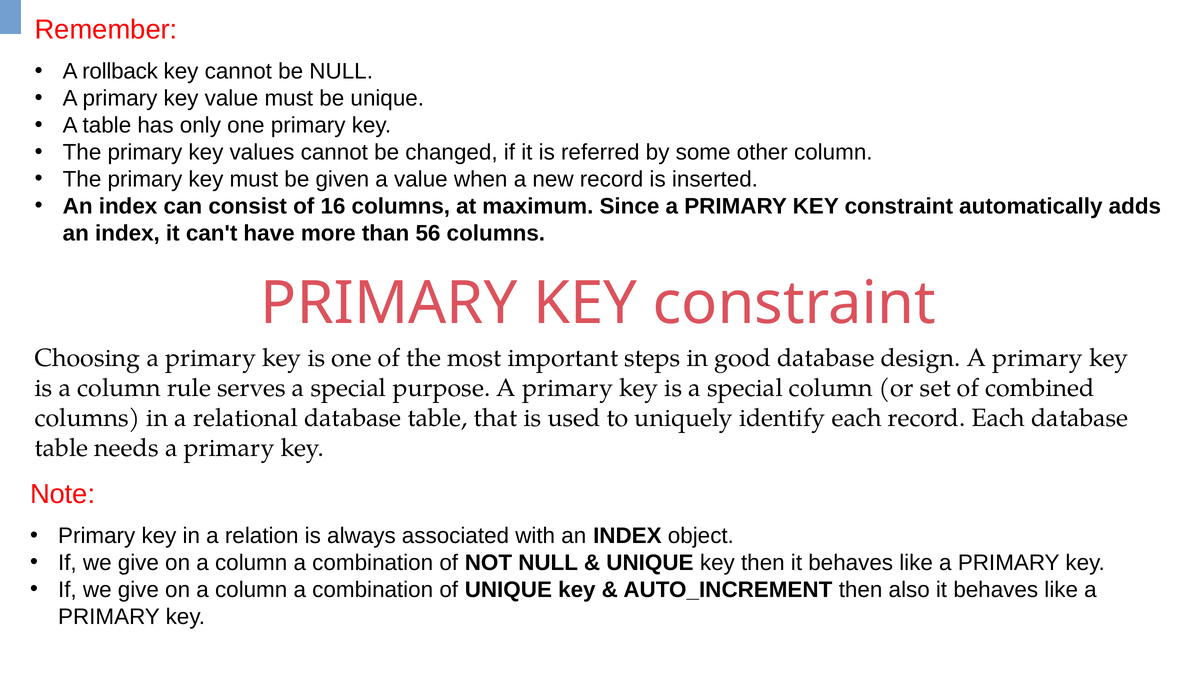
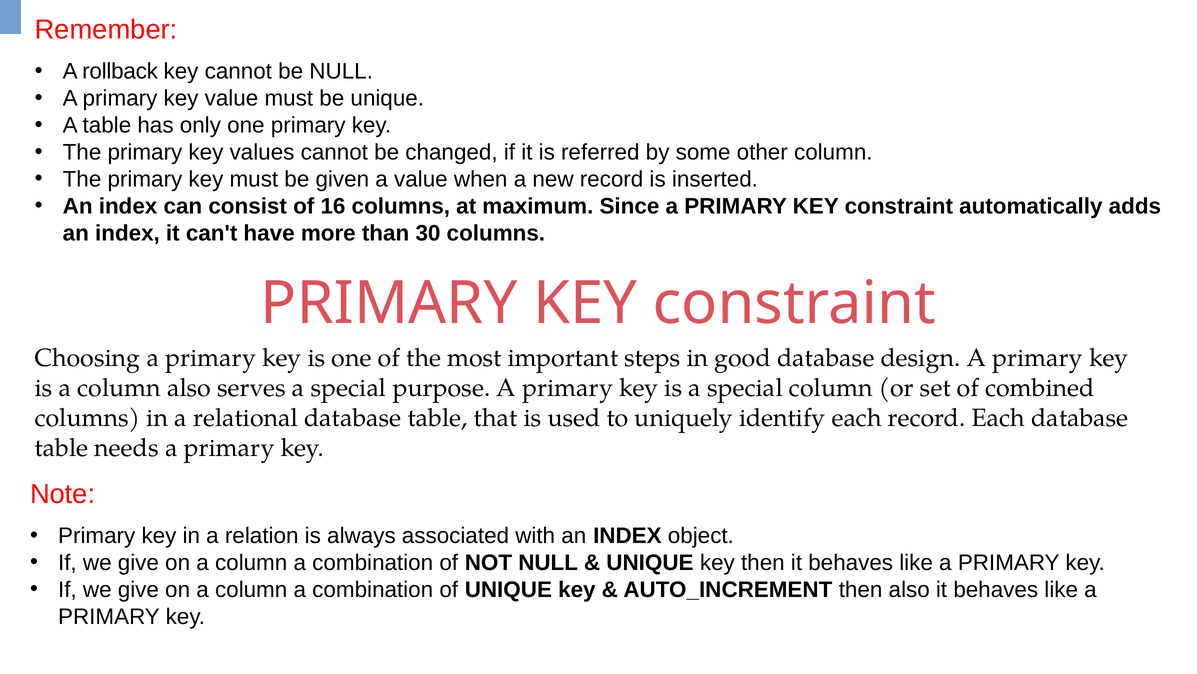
56: 56 -> 30 (428, 233)
column rule: rule -> also (189, 388)
